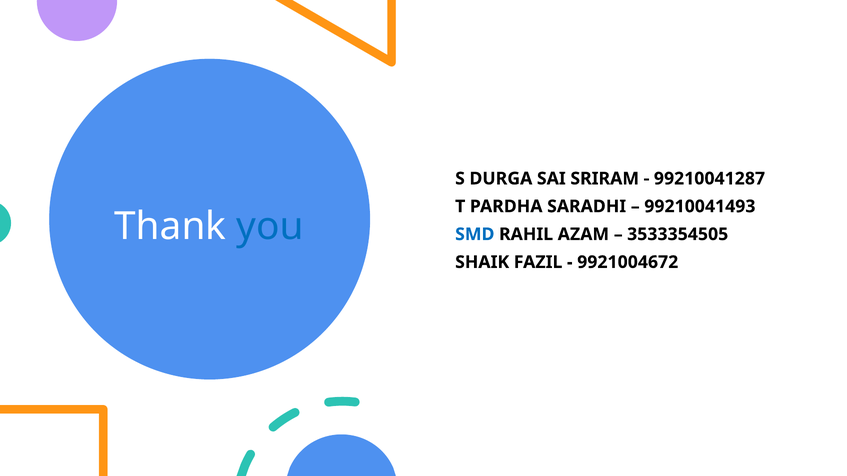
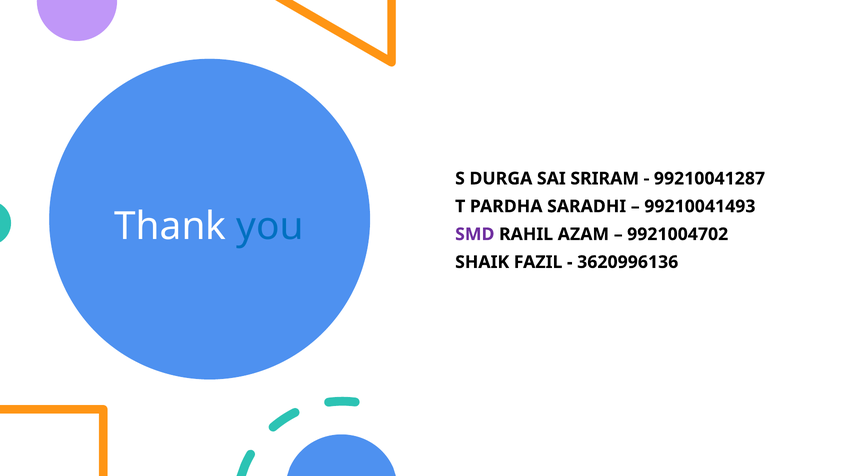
SMD colour: blue -> purple (475, 234)
3533354505: 3533354505 -> 9921004702 (678, 234)
9921004672: 9921004672 -> 3620996136 (628, 262)
